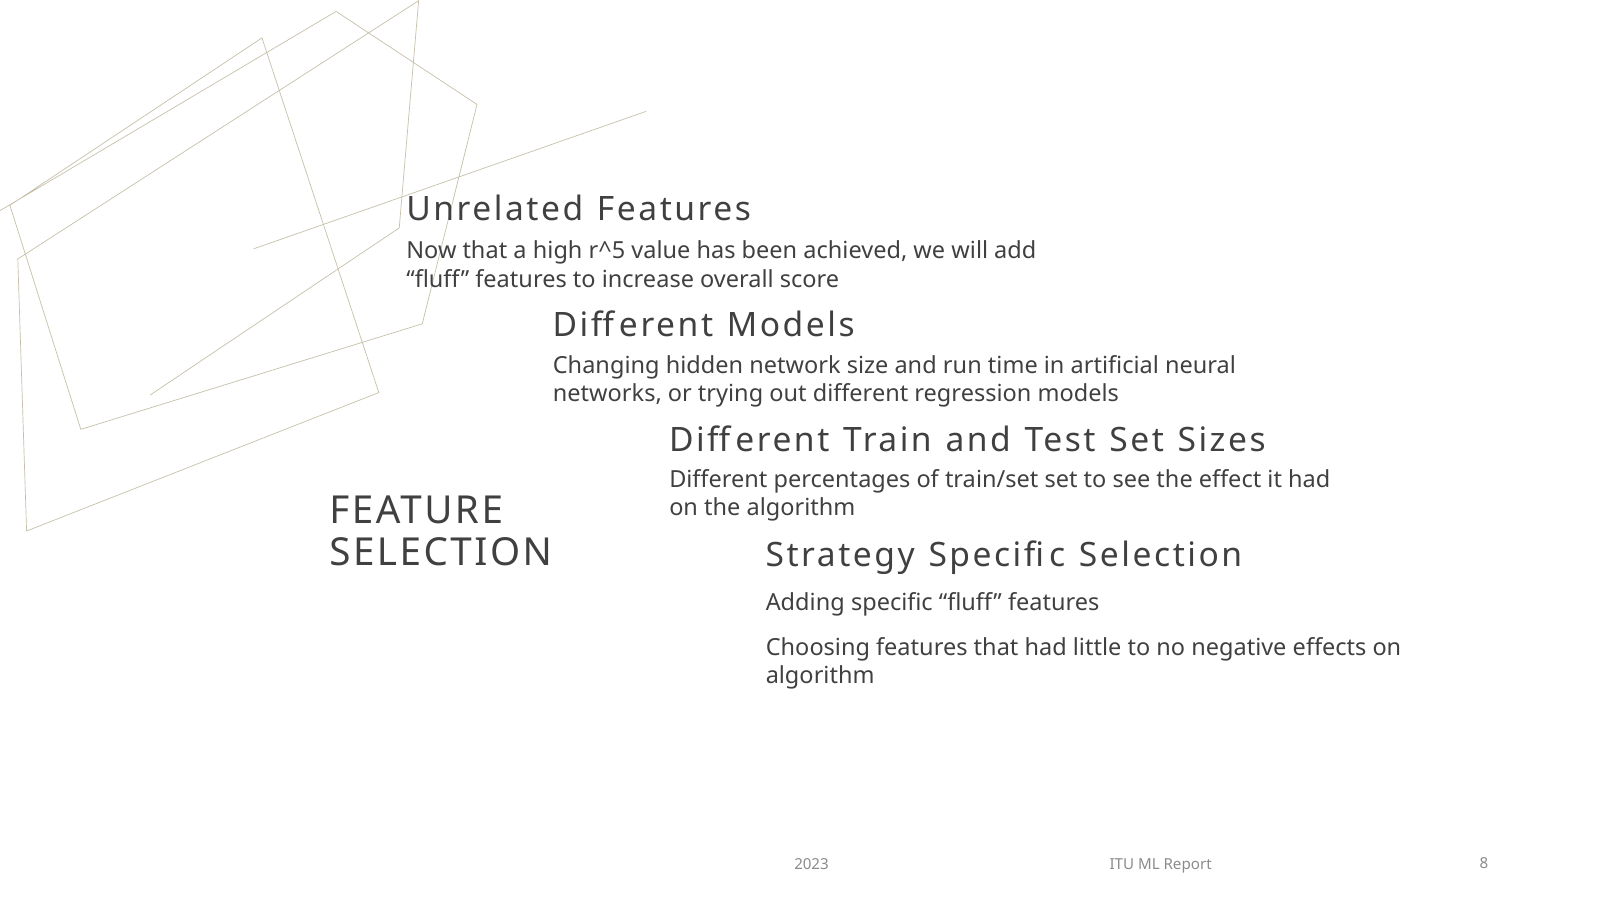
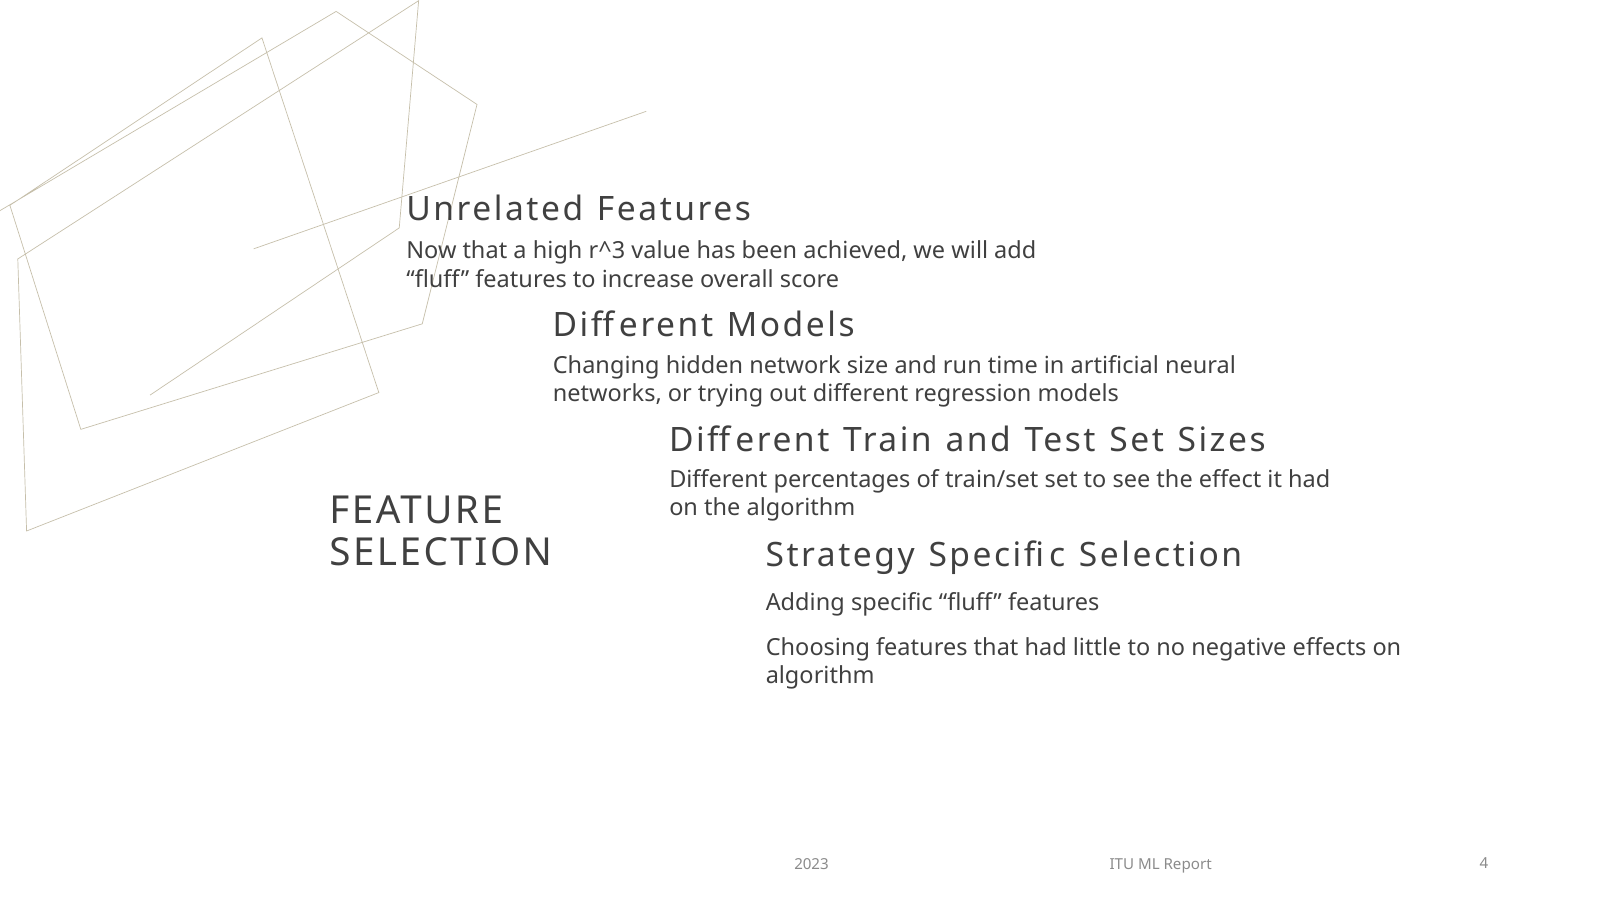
r^5: r^5 -> r^3 (607, 251)
8: 8 -> 4 (1484, 864)
